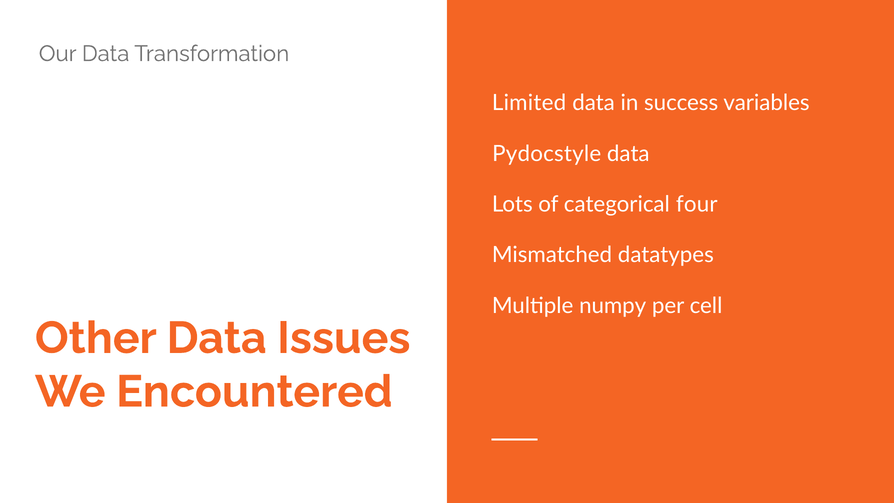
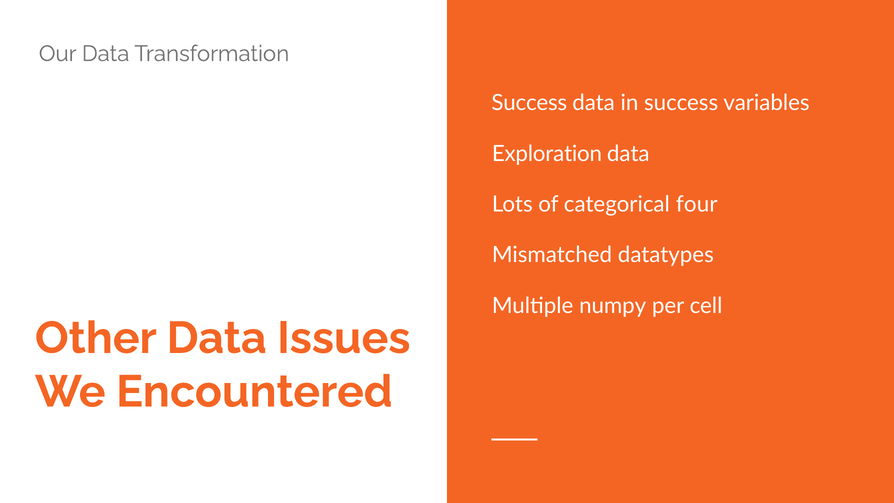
Limited: Limited -> Success (529, 103)
Pydocstyle: Pydocstyle -> Exploration (547, 154)
